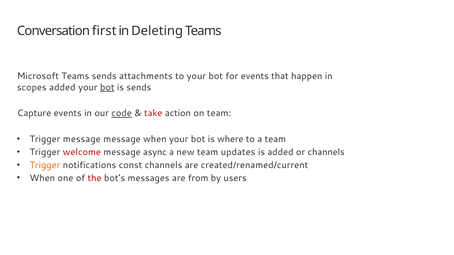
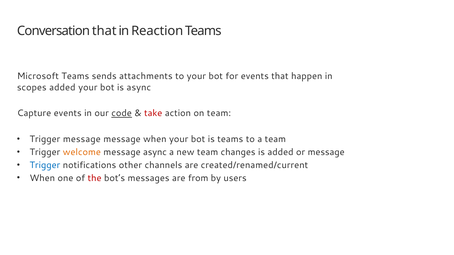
Conversation first: first -> that (104, 31)
Deleting: Deleting -> Reaction (157, 31)
bot underline: present -> none (107, 87)
is sends: sends -> async (139, 87)
is where: where -> teams (230, 139)
welcome colour: red -> orange (82, 152)
updates: updates -> changes (238, 152)
or channels: channels -> message (326, 152)
Trigger colour: orange -> blue (45, 165)
const: const -> other (130, 165)
